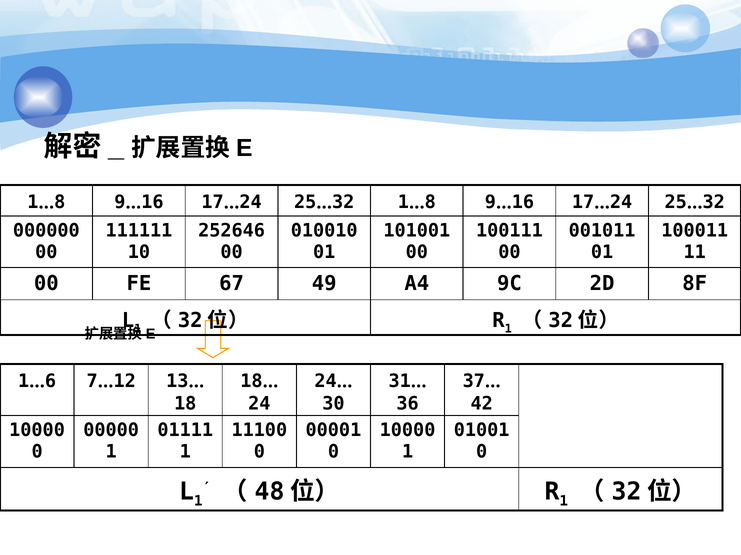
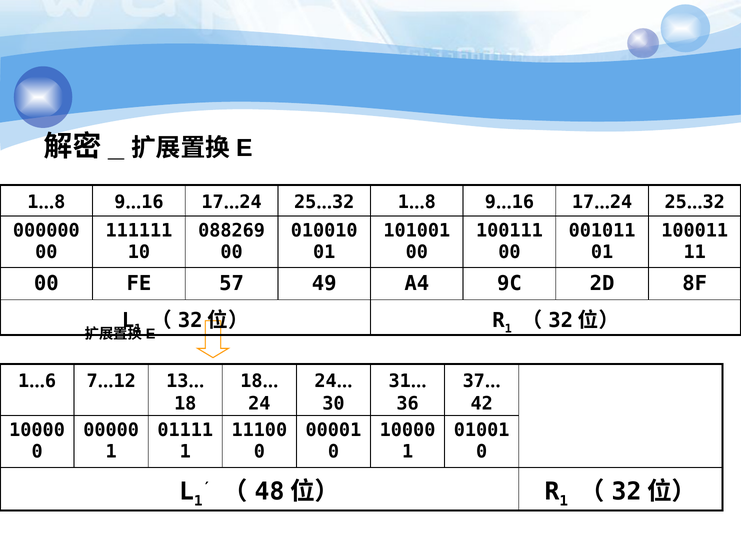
252646: 252646 -> 088269 (232, 231)
67: 67 -> 57 (232, 284)
